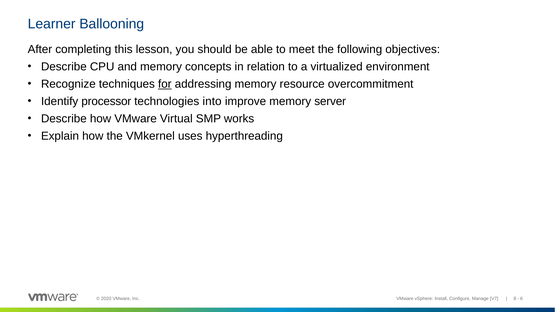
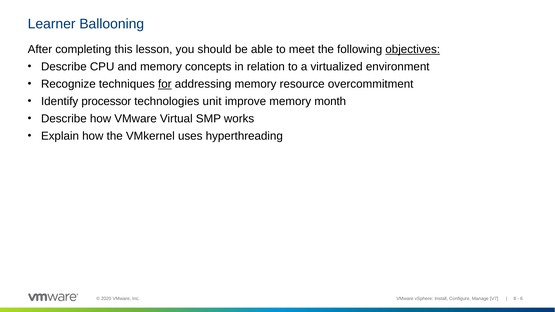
objectives underline: none -> present (413, 49)
into: into -> unit (212, 101)
server: server -> month (330, 101)
